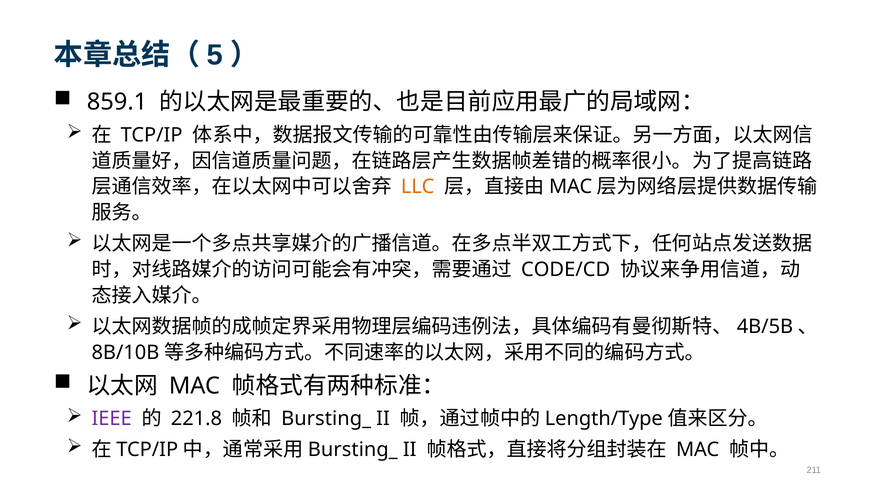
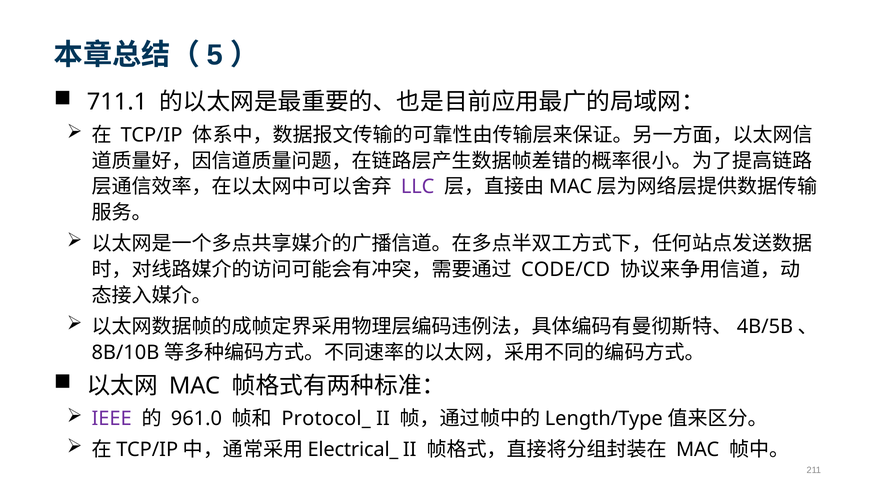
859.1: 859.1 -> 711.1 (117, 102)
LLC colour: orange -> purple (418, 187)
221.8: 221.8 -> 961.0 (196, 419)
Bursting_: Bursting_ -> Protocol_ (326, 419)
Bursting_: Bursting_ -> Electrical_ (353, 450)
